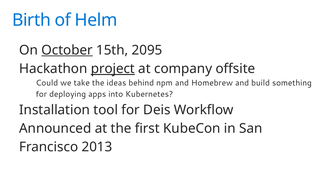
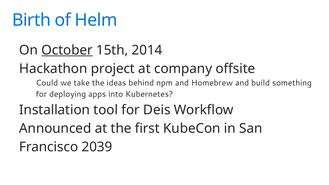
2095: 2095 -> 2014 (147, 50)
project underline: present -> none (113, 69)
2013: 2013 -> 2039 (97, 147)
